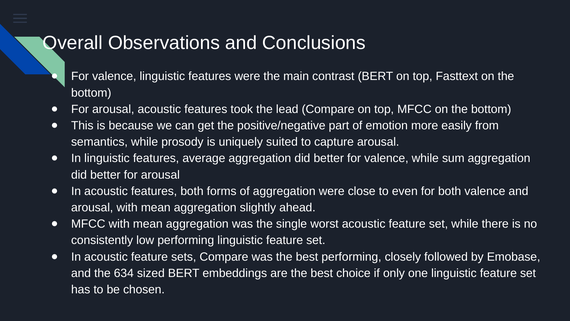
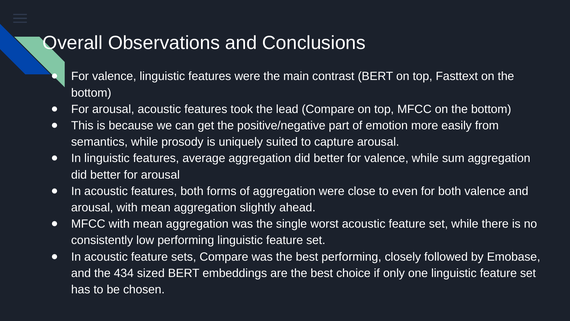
634: 634 -> 434 (124, 273)
